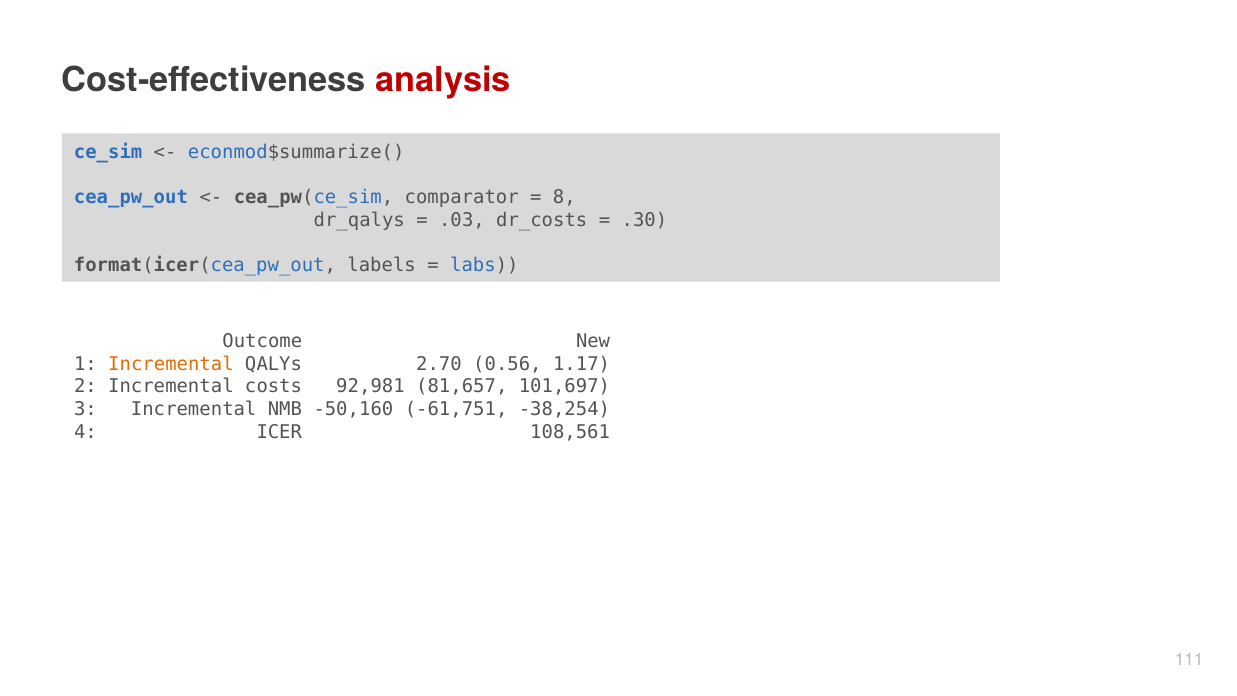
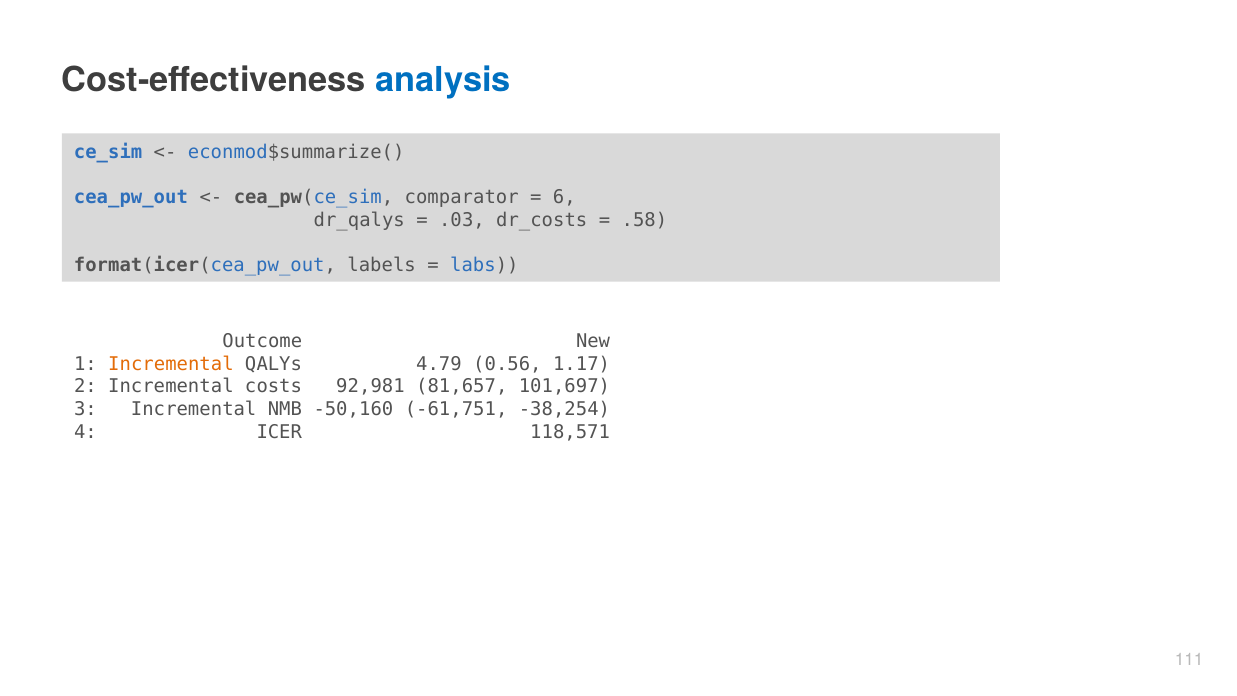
analysis colour: red -> blue (443, 80)
8: 8 -> 6 (564, 197)
.30: .30 -> .58 (644, 220)
2.70: 2.70 -> 4.79 (439, 364)
108,561: 108,561 -> 118,571 (570, 432)
